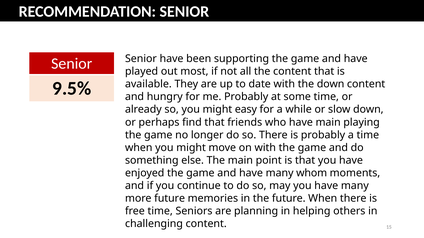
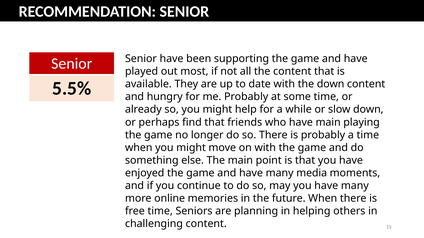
9.5%: 9.5% -> 5.5% (72, 89)
easy: easy -> help (246, 110)
whom: whom -> media (312, 173)
more future: future -> online (170, 199)
